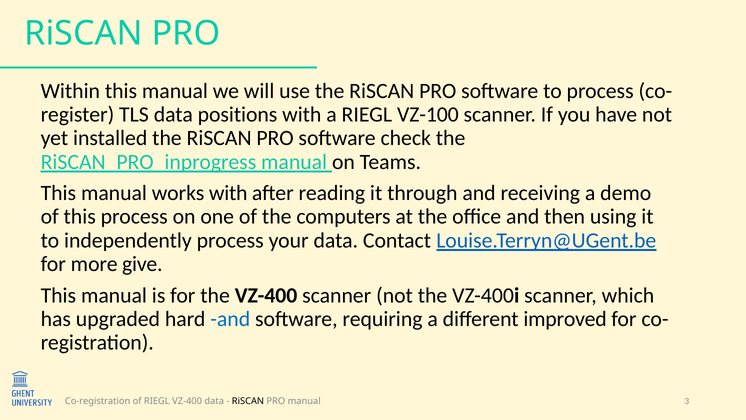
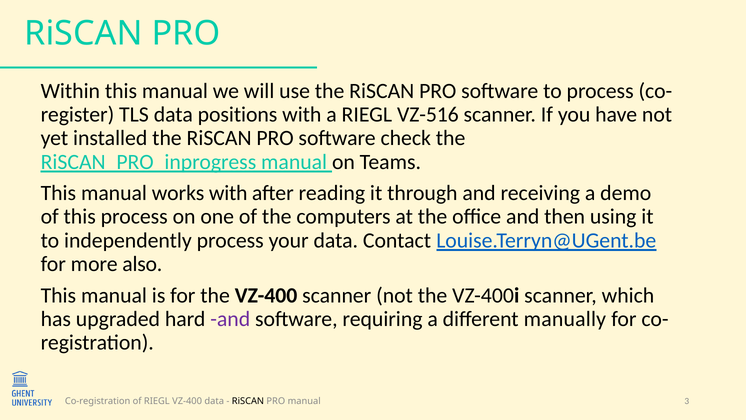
VZ-100: VZ-100 -> VZ-516 (428, 115)
give: give -> also (142, 264)
and colour: blue -> purple (230, 319)
improved: improved -> manually (565, 319)
